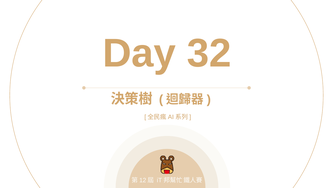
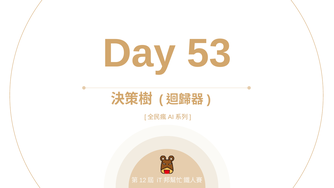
32: 32 -> 53 (209, 53)
